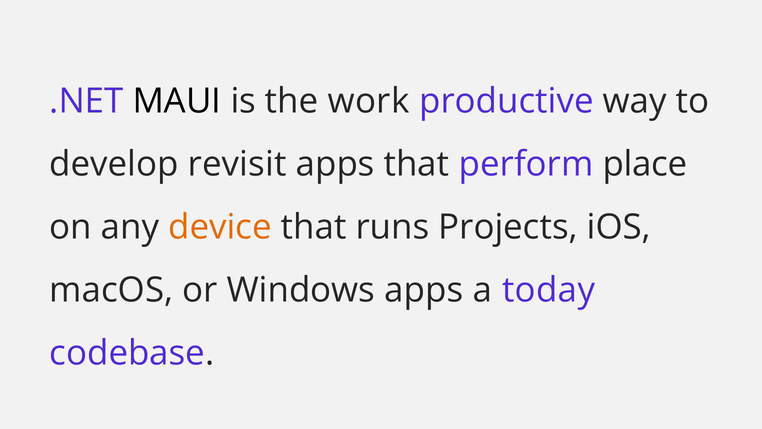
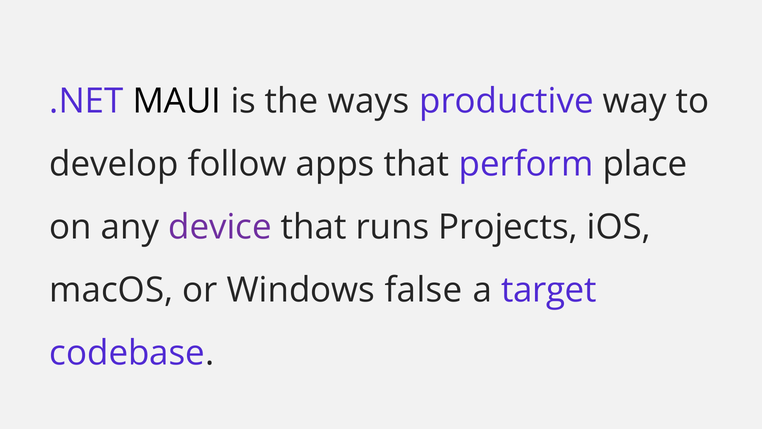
work: work -> ways (369, 101)
revisit: revisit -> follow (237, 164)
device colour: orange -> purple (220, 227)
Windows apps: apps -> false (424, 290)
today: today -> target (549, 290)
